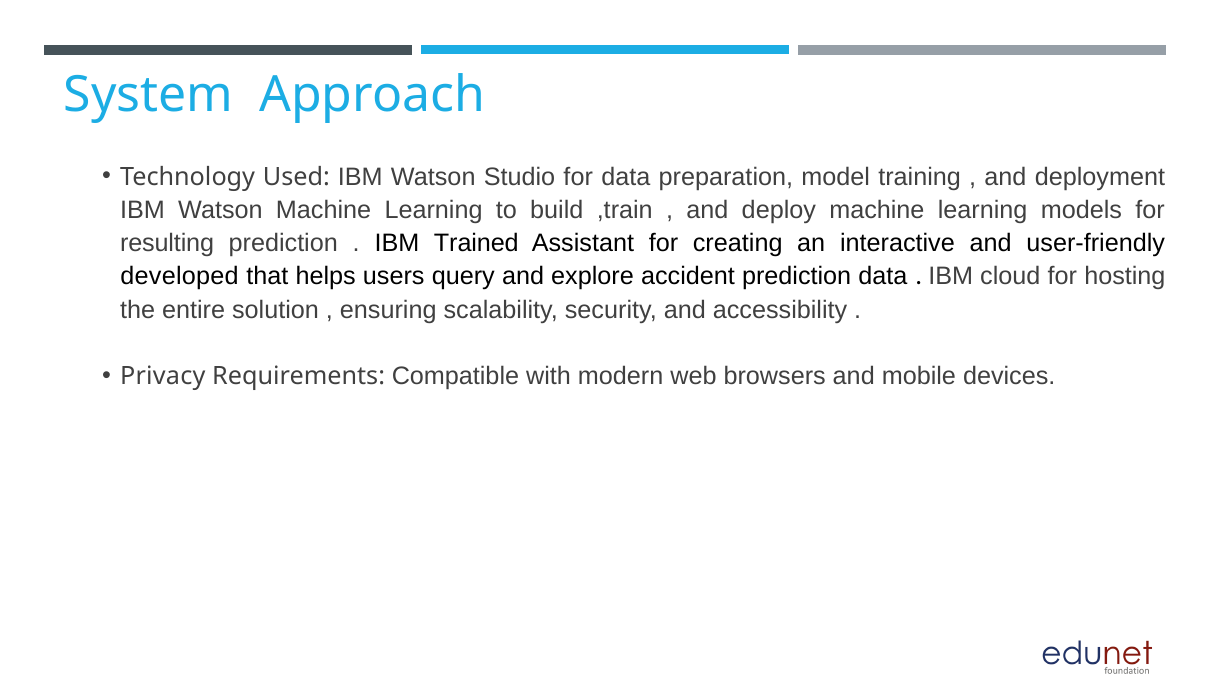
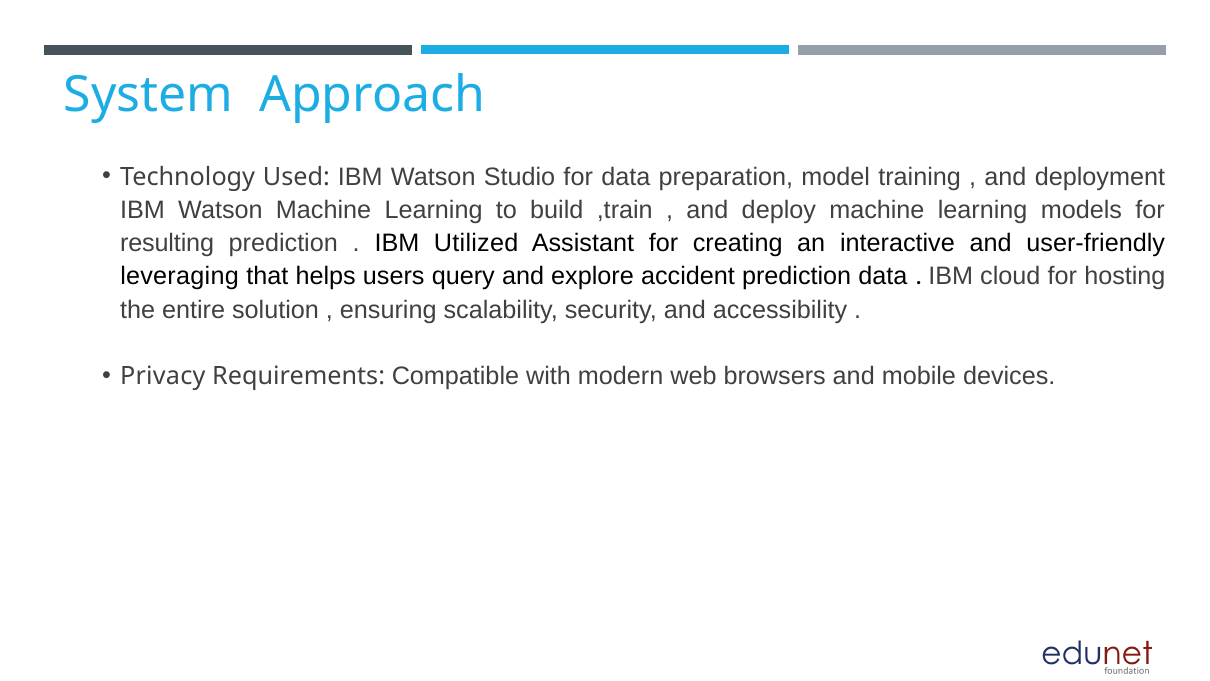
Trained: Trained -> Utilized (476, 243)
developed: developed -> leveraging (180, 276)
